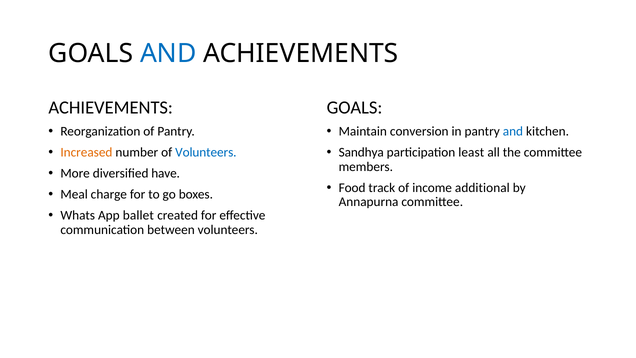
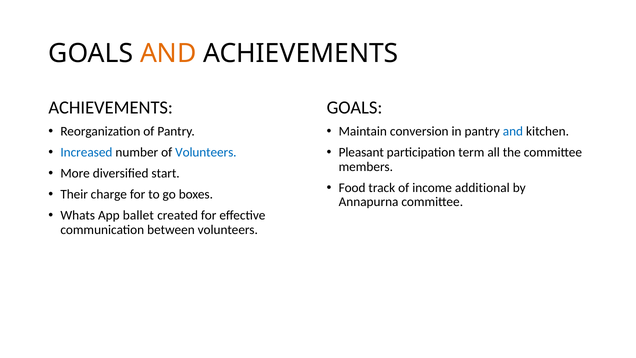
AND colour: blue -> orange (168, 53)
Increased colour: orange -> blue (86, 152)
Sandhya: Sandhya -> Pleasant (361, 152)
least: least -> term (471, 152)
have: have -> start (166, 173)
Meal: Meal -> Their (74, 194)
